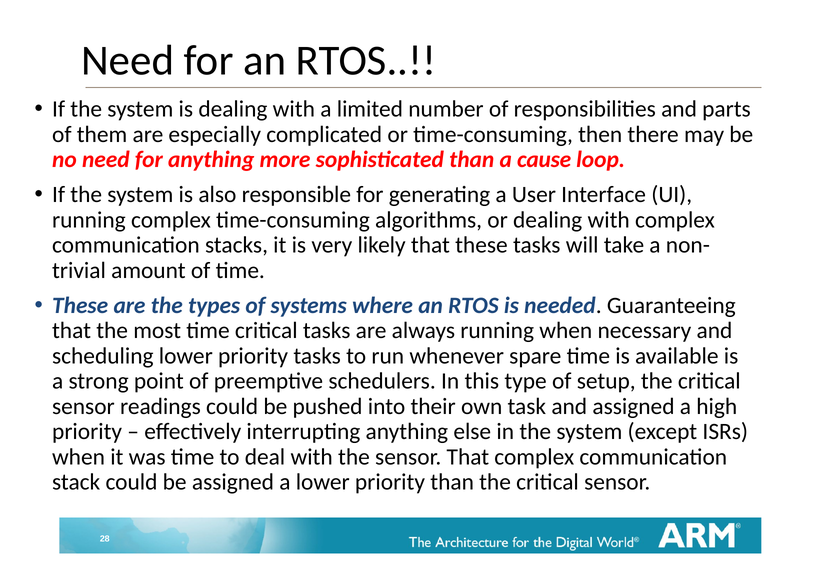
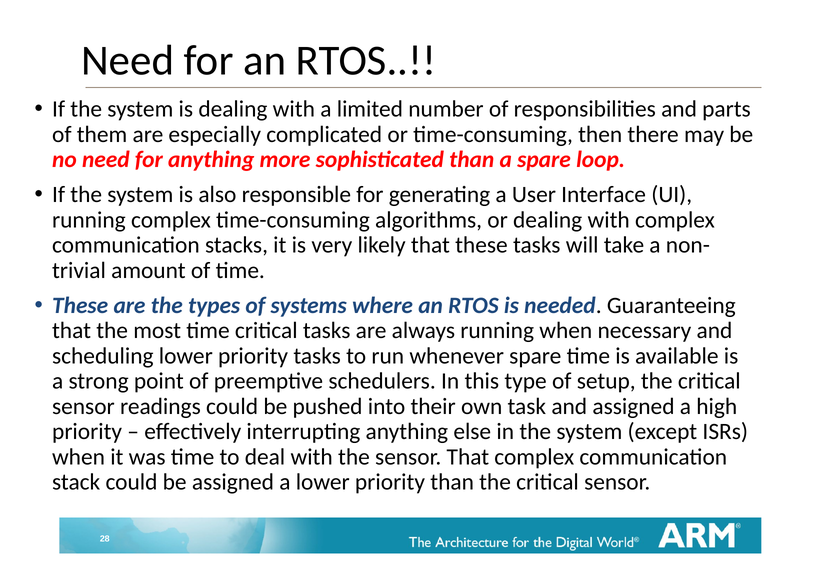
a cause: cause -> spare (544, 160)
